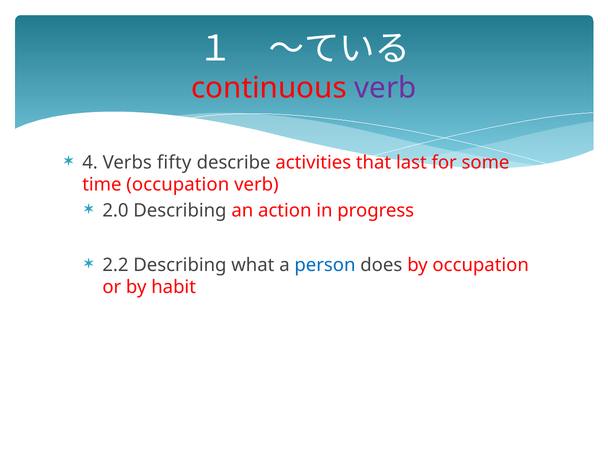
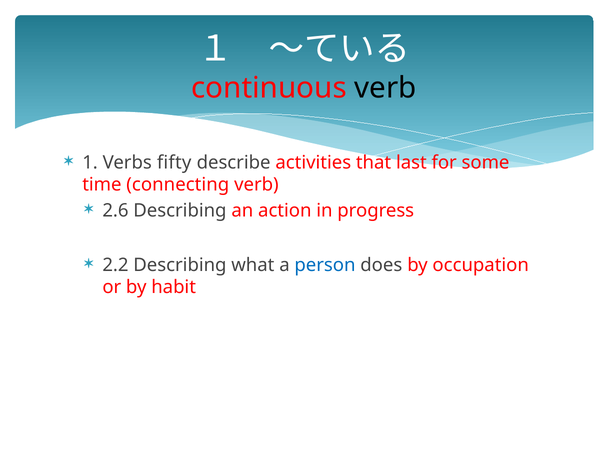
verb colour: purple -> black (385, 88)
4: 4 -> 1 (90, 162)
time occupation: occupation -> connecting (178, 185)
2.0: 2.0 -> 2.6 (115, 211)
